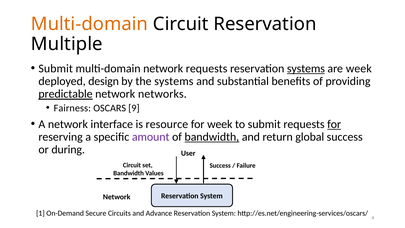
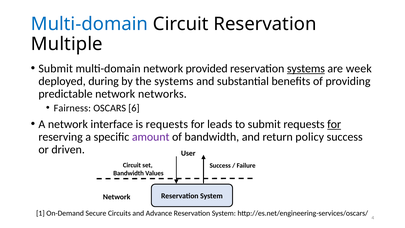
Multi-domain colour: orange -> blue (89, 24)
network requests: requests -> provided (207, 68)
design: design -> during (104, 81)
predictable underline: present -> none (66, 94)
9: 9 -> 6 (134, 108)
is resource: resource -> requests (167, 124)
for week: week -> leads (220, 124)
bandwidth underline: present -> none (212, 137)
global: global -> policy (310, 137)
during: during -> driven (68, 150)
